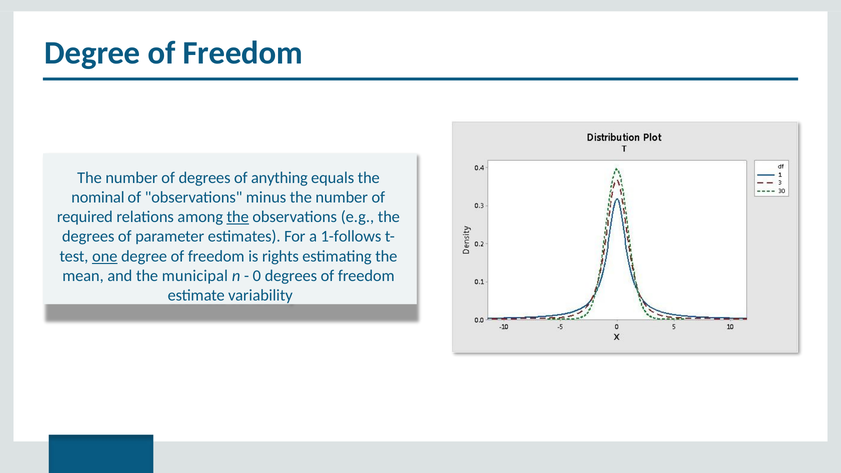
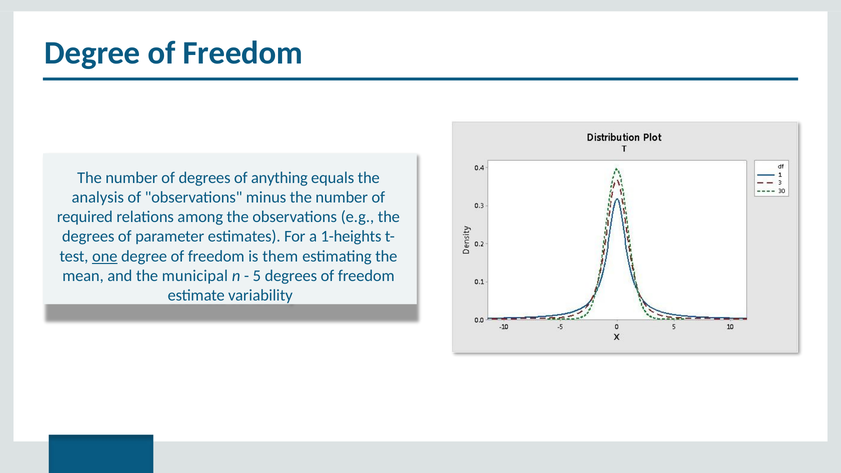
nominal: nominal -> analysis (98, 197)
the underline: present -> none (238, 217)
1-follows: 1-follows -> 1-heights (351, 237)
rights: rights -> them (280, 256)
0: 0 -> 5 (257, 276)
